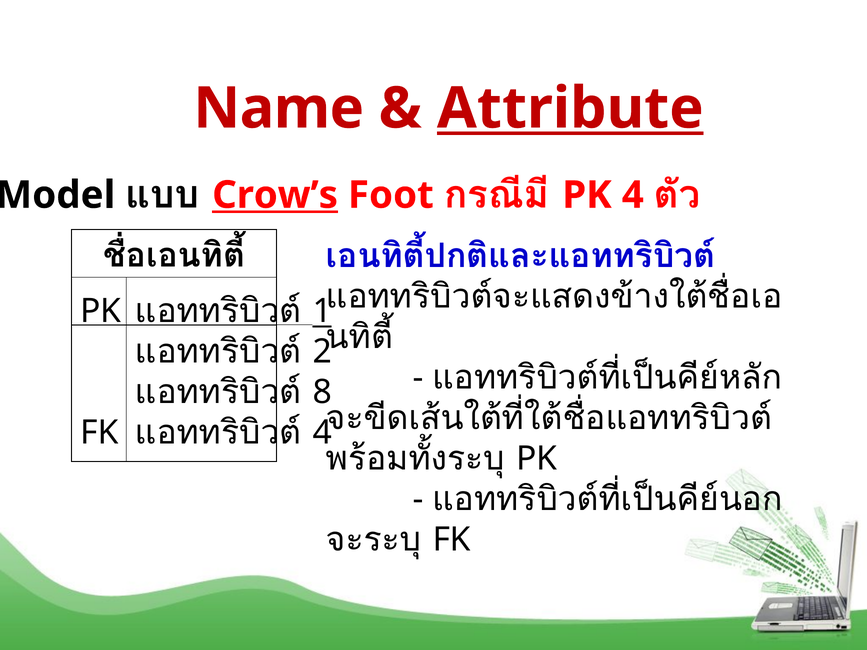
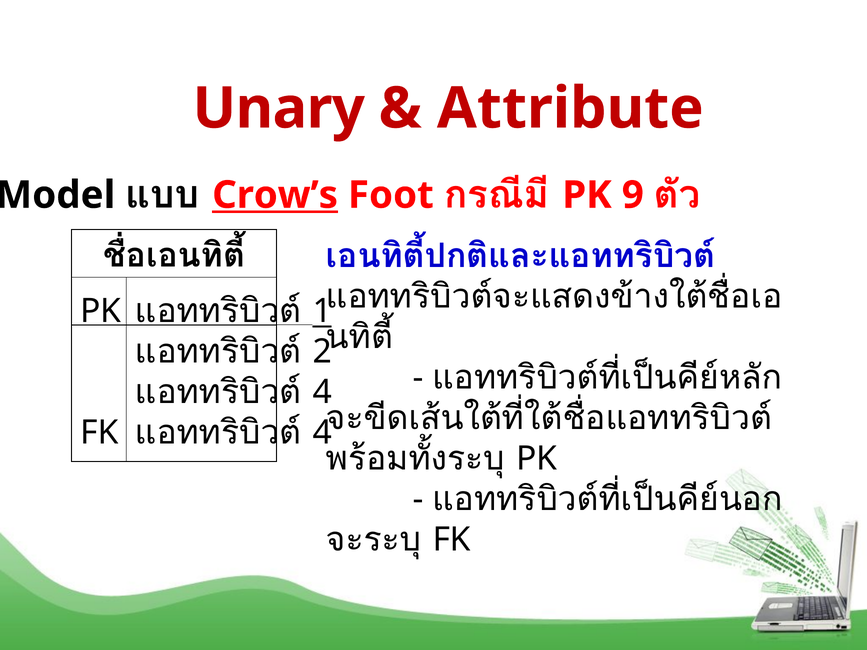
Name: Name -> Unary (279, 109)
Attribute underline: present -> none (570, 109)
PK 4: 4 -> 9 (633, 195)
8: 8 -> 4 (322, 392)
